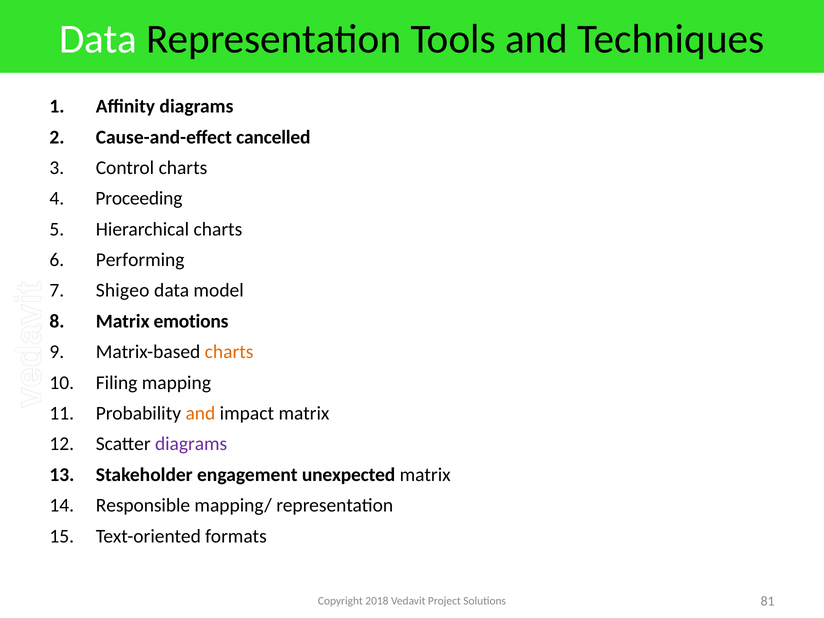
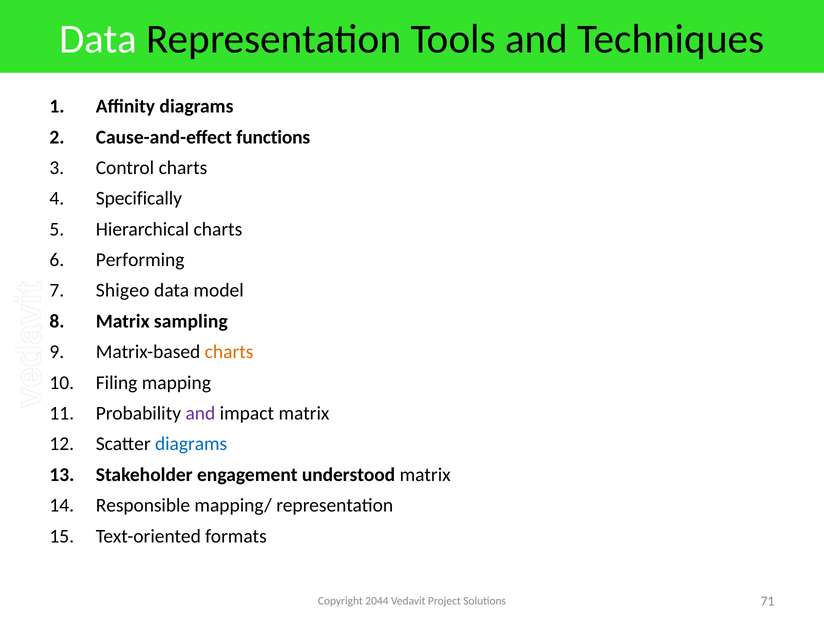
cancelled: cancelled -> functions (273, 137)
Proceeding: Proceeding -> Specifically (139, 199)
emotions: emotions -> sampling (191, 321)
and colour: orange -> purple (200, 413)
diagrams colour: purple -> blue (191, 444)
unexpected: unexpected -> understood (349, 475)
2018: 2018 -> 2044 (377, 601)
81: 81 -> 71 (768, 601)
